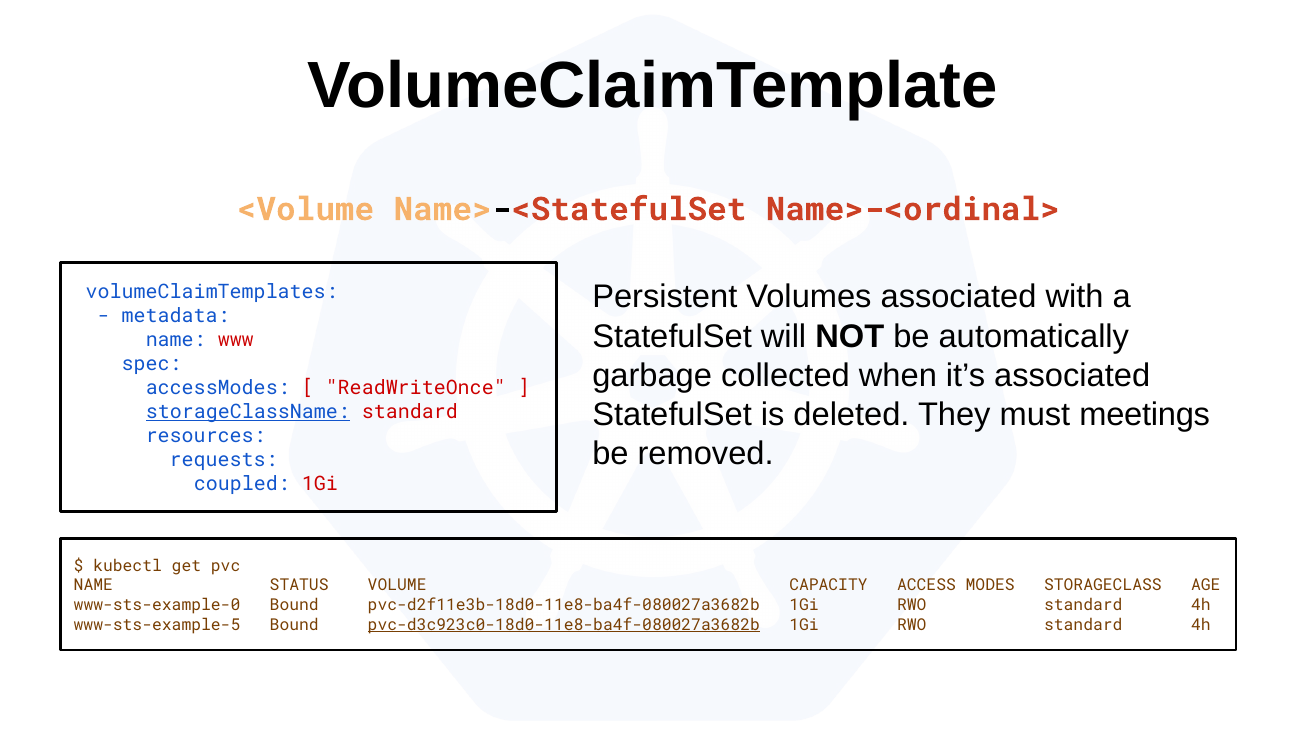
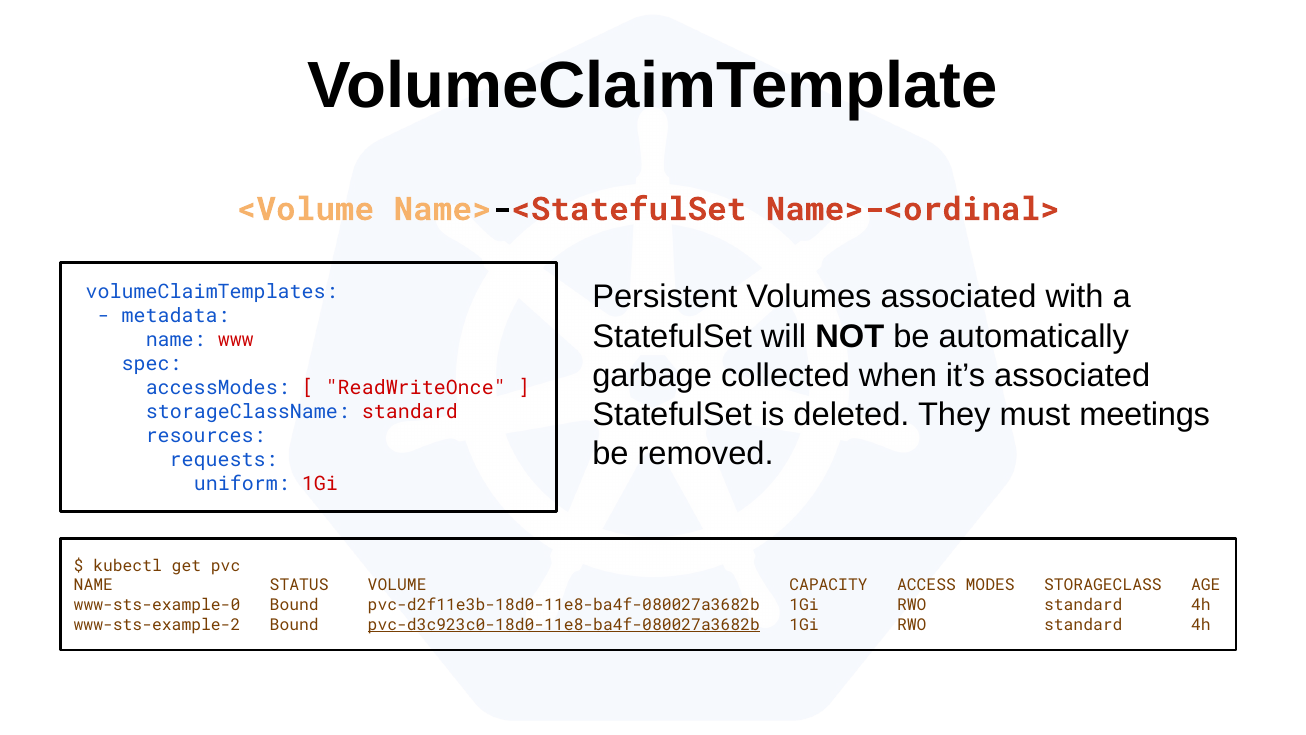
storageClassName underline: present -> none (248, 412)
coupled: coupled -> uniform (242, 484)
www-sts-example-5: www-sts-example-5 -> www-sts-example-2 (157, 625)
